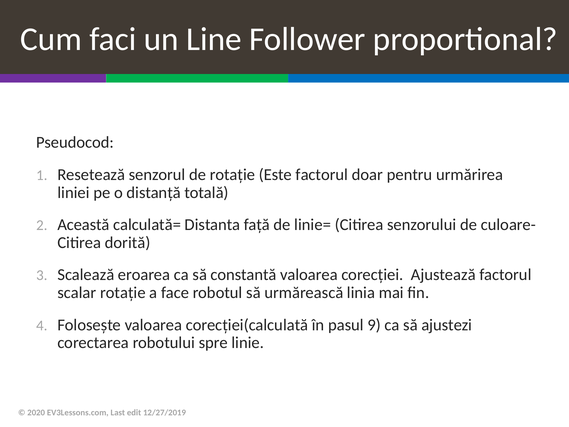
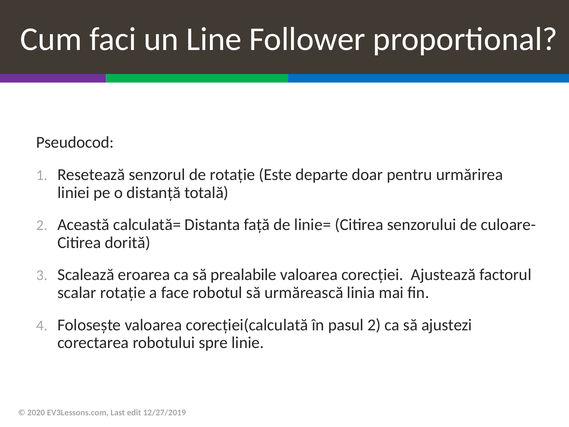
Este factorul: factorul -> departe (322, 174)
constantă: constantă -> prealabile (244, 275)
pasul 9: 9 -> 2 (374, 325)
